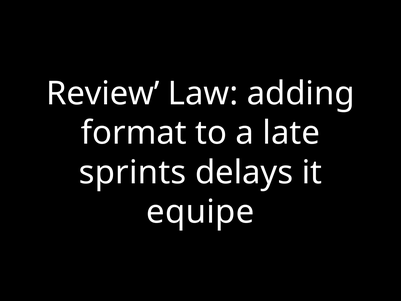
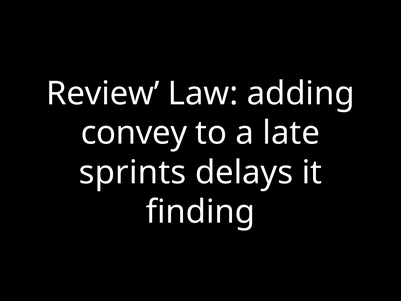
format: format -> convey (134, 133)
equipe: equipe -> finding (200, 212)
